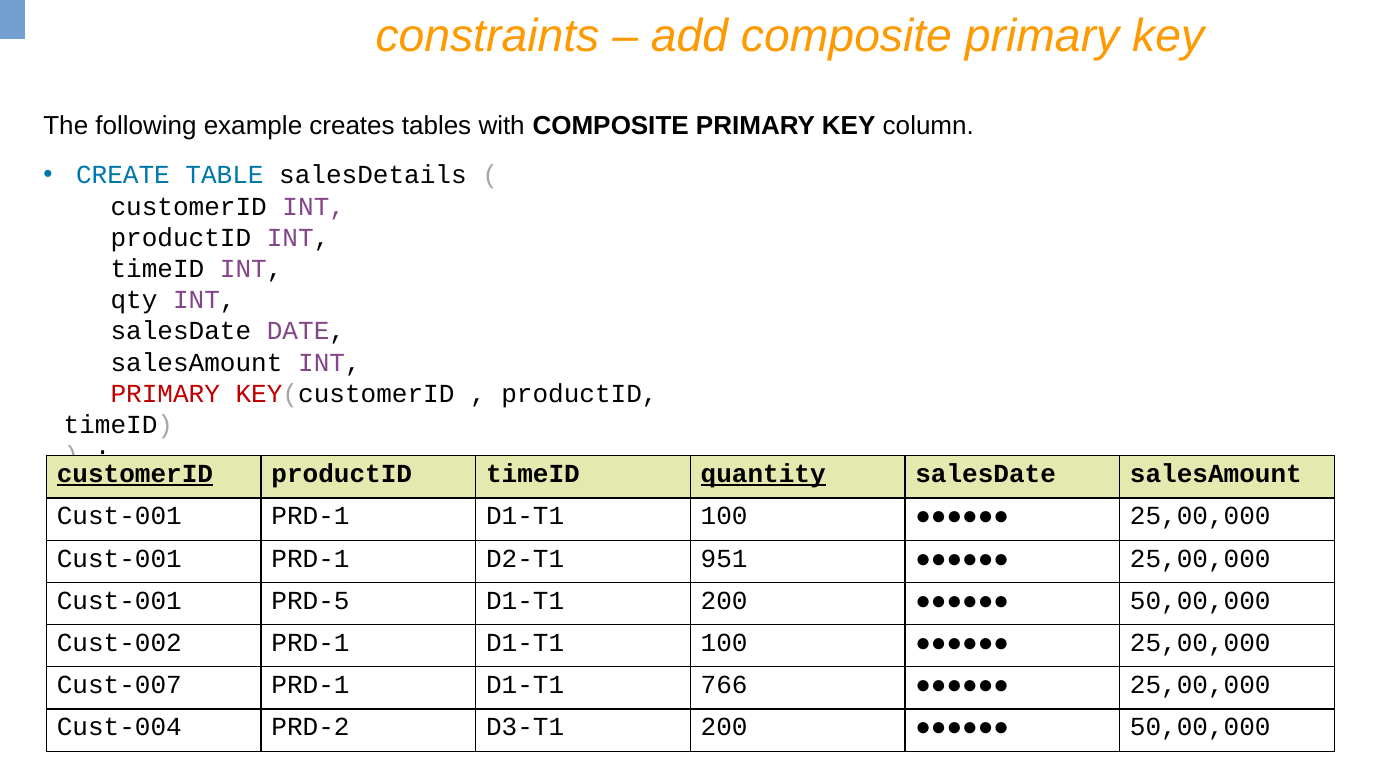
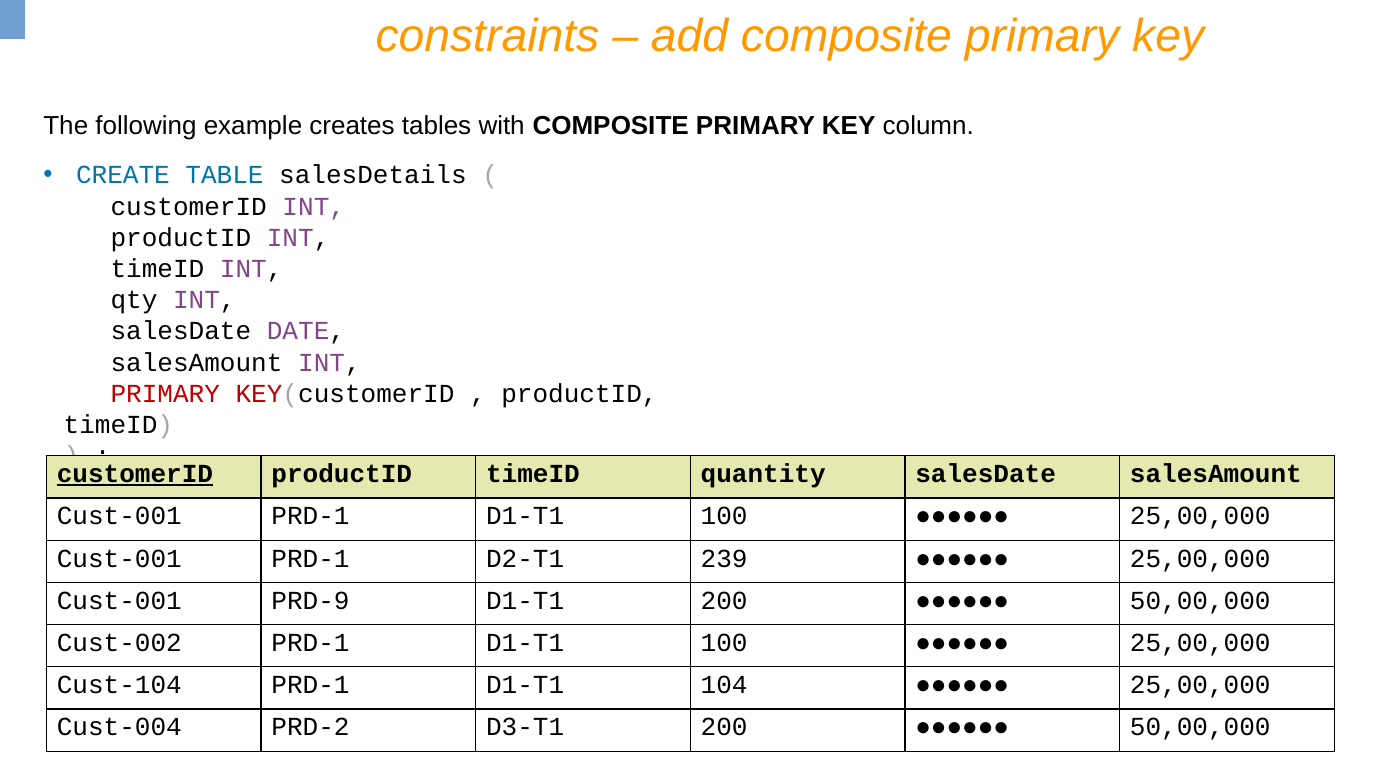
quantity underline: present -> none (763, 474)
951: 951 -> 239 (724, 559)
PRD-5: PRD-5 -> PRD-9 (311, 601)
Cust-007: Cust-007 -> Cust-104 (119, 685)
766: 766 -> 104 (724, 685)
